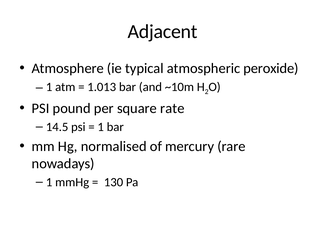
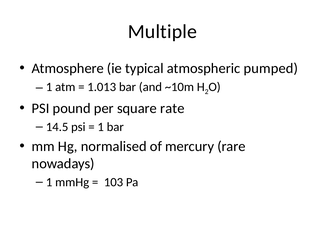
Adjacent: Adjacent -> Multiple (162, 31)
peroxide: peroxide -> pumped (271, 68)
130: 130 -> 103 (114, 182)
